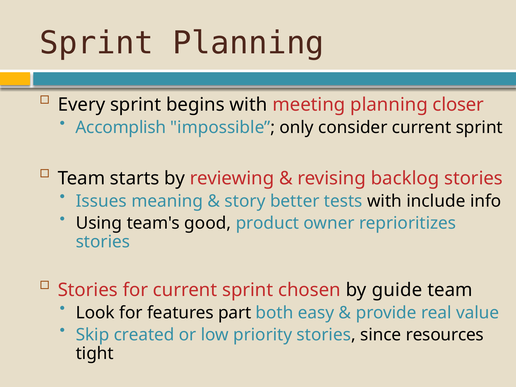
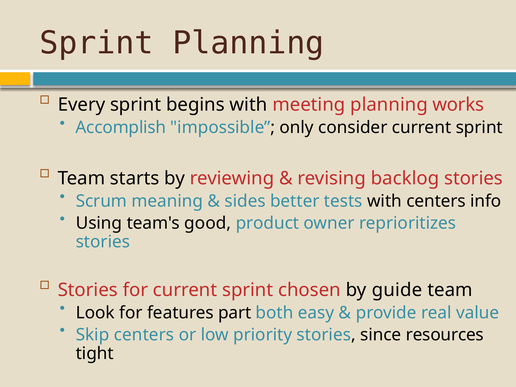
closer: closer -> works (458, 105)
Issues: Issues -> Scrum (101, 201)
story: story -> sides (245, 201)
with include: include -> centers (436, 201)
Skip created: created -> centers (144, 335)
